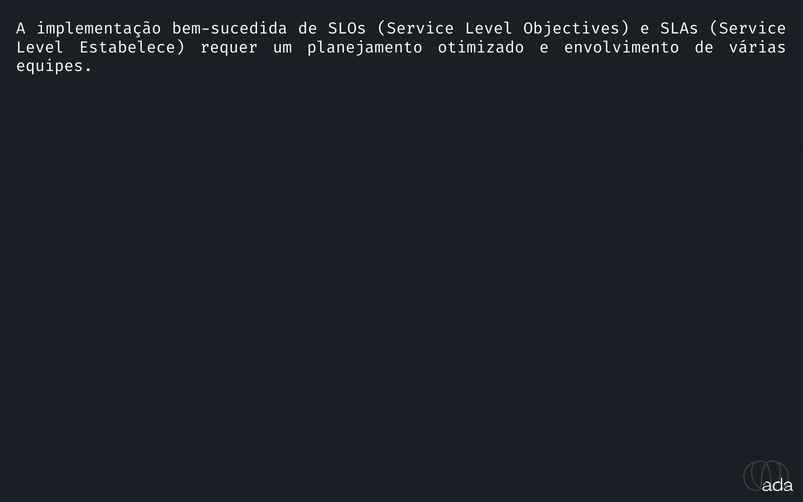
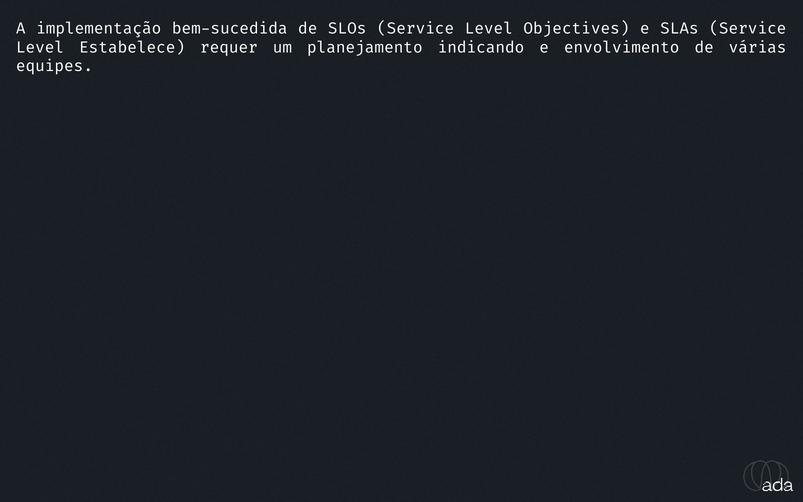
otimizado: otimizado -> indicando (481, 47)
